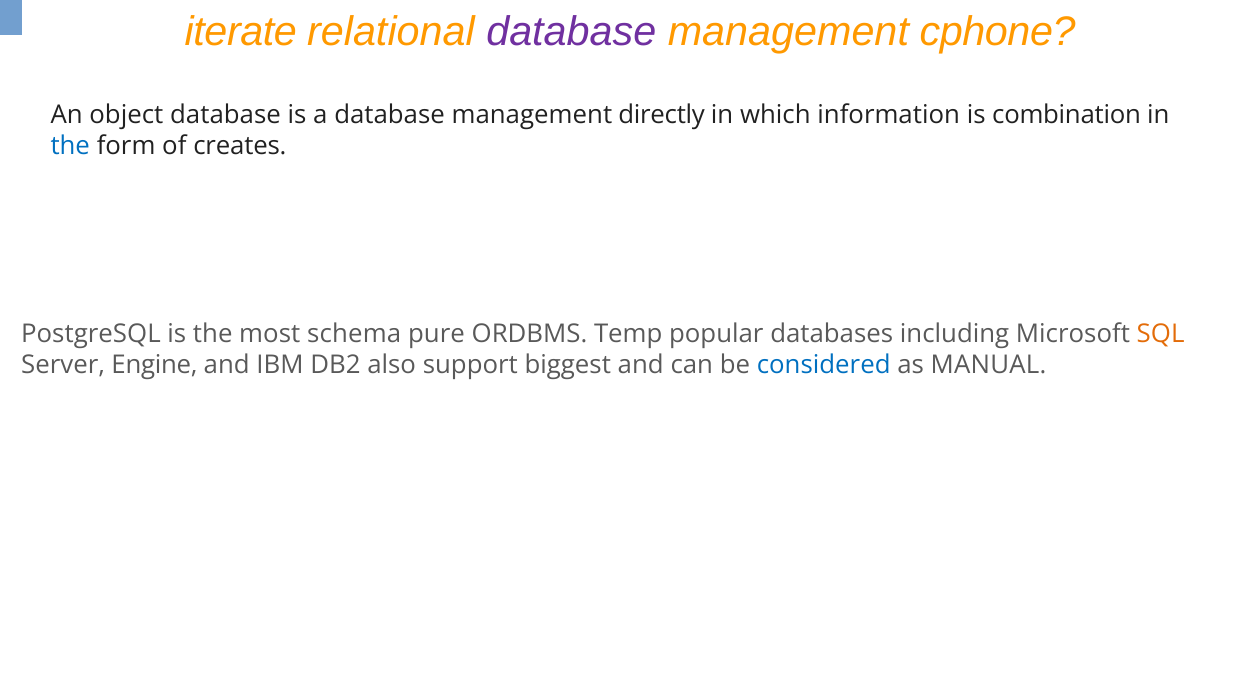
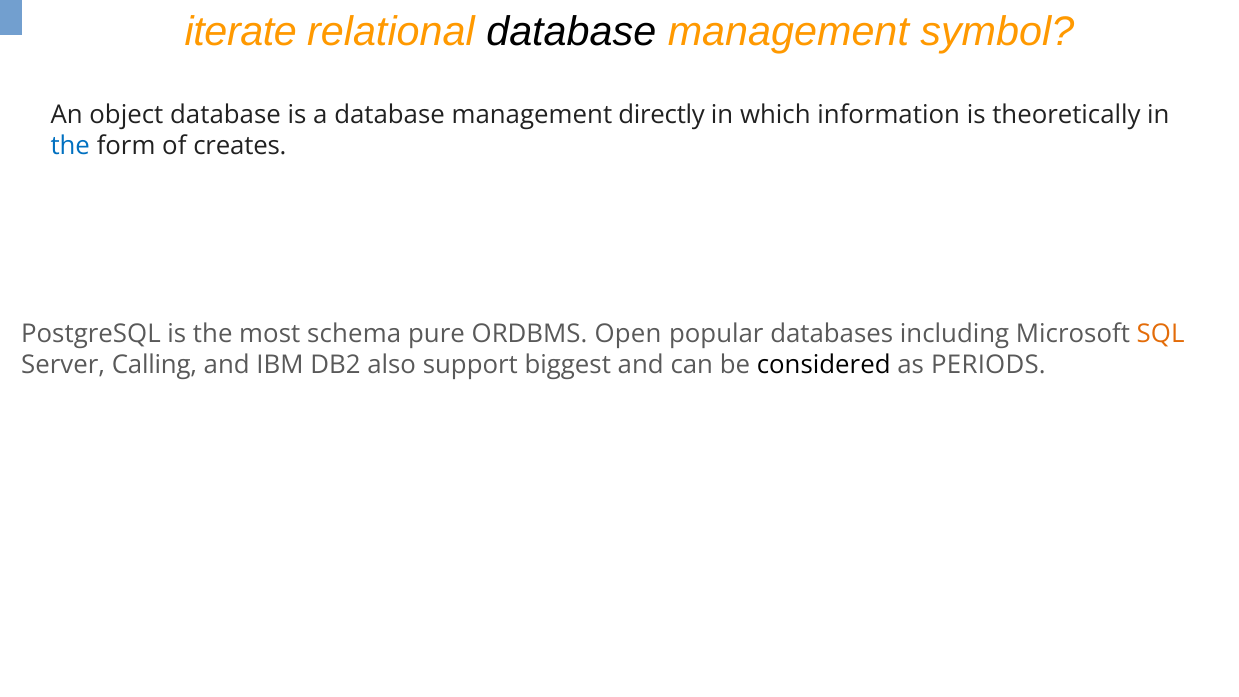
database colour: purple -> black (571, 32)
cphone: cphone -> symbol (997, 32)
combination: combination -> theoretically (1066, 115)
Temp: Temp -> Open (628, 334)
Engine: Engine -> Calling (154, 365)
considered colour: blue -> black (824, 365)
MANUAL: MANUAL -> PERIODS (988, 365)
